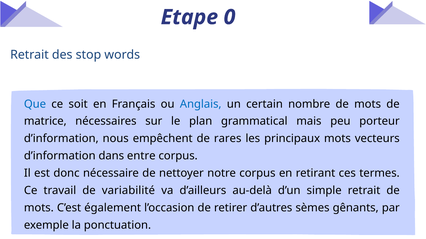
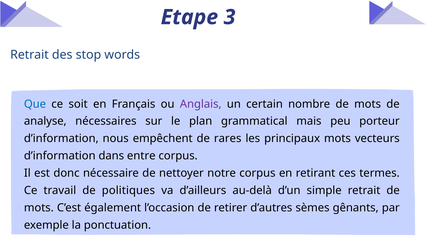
0: 0 -> 3 (230, 17)
Anglais colour: blue -> purple (201, 104)
matrice: matrice -> analyse (45, 122)
variabilité: variabilité -> politiques (128, 191)
